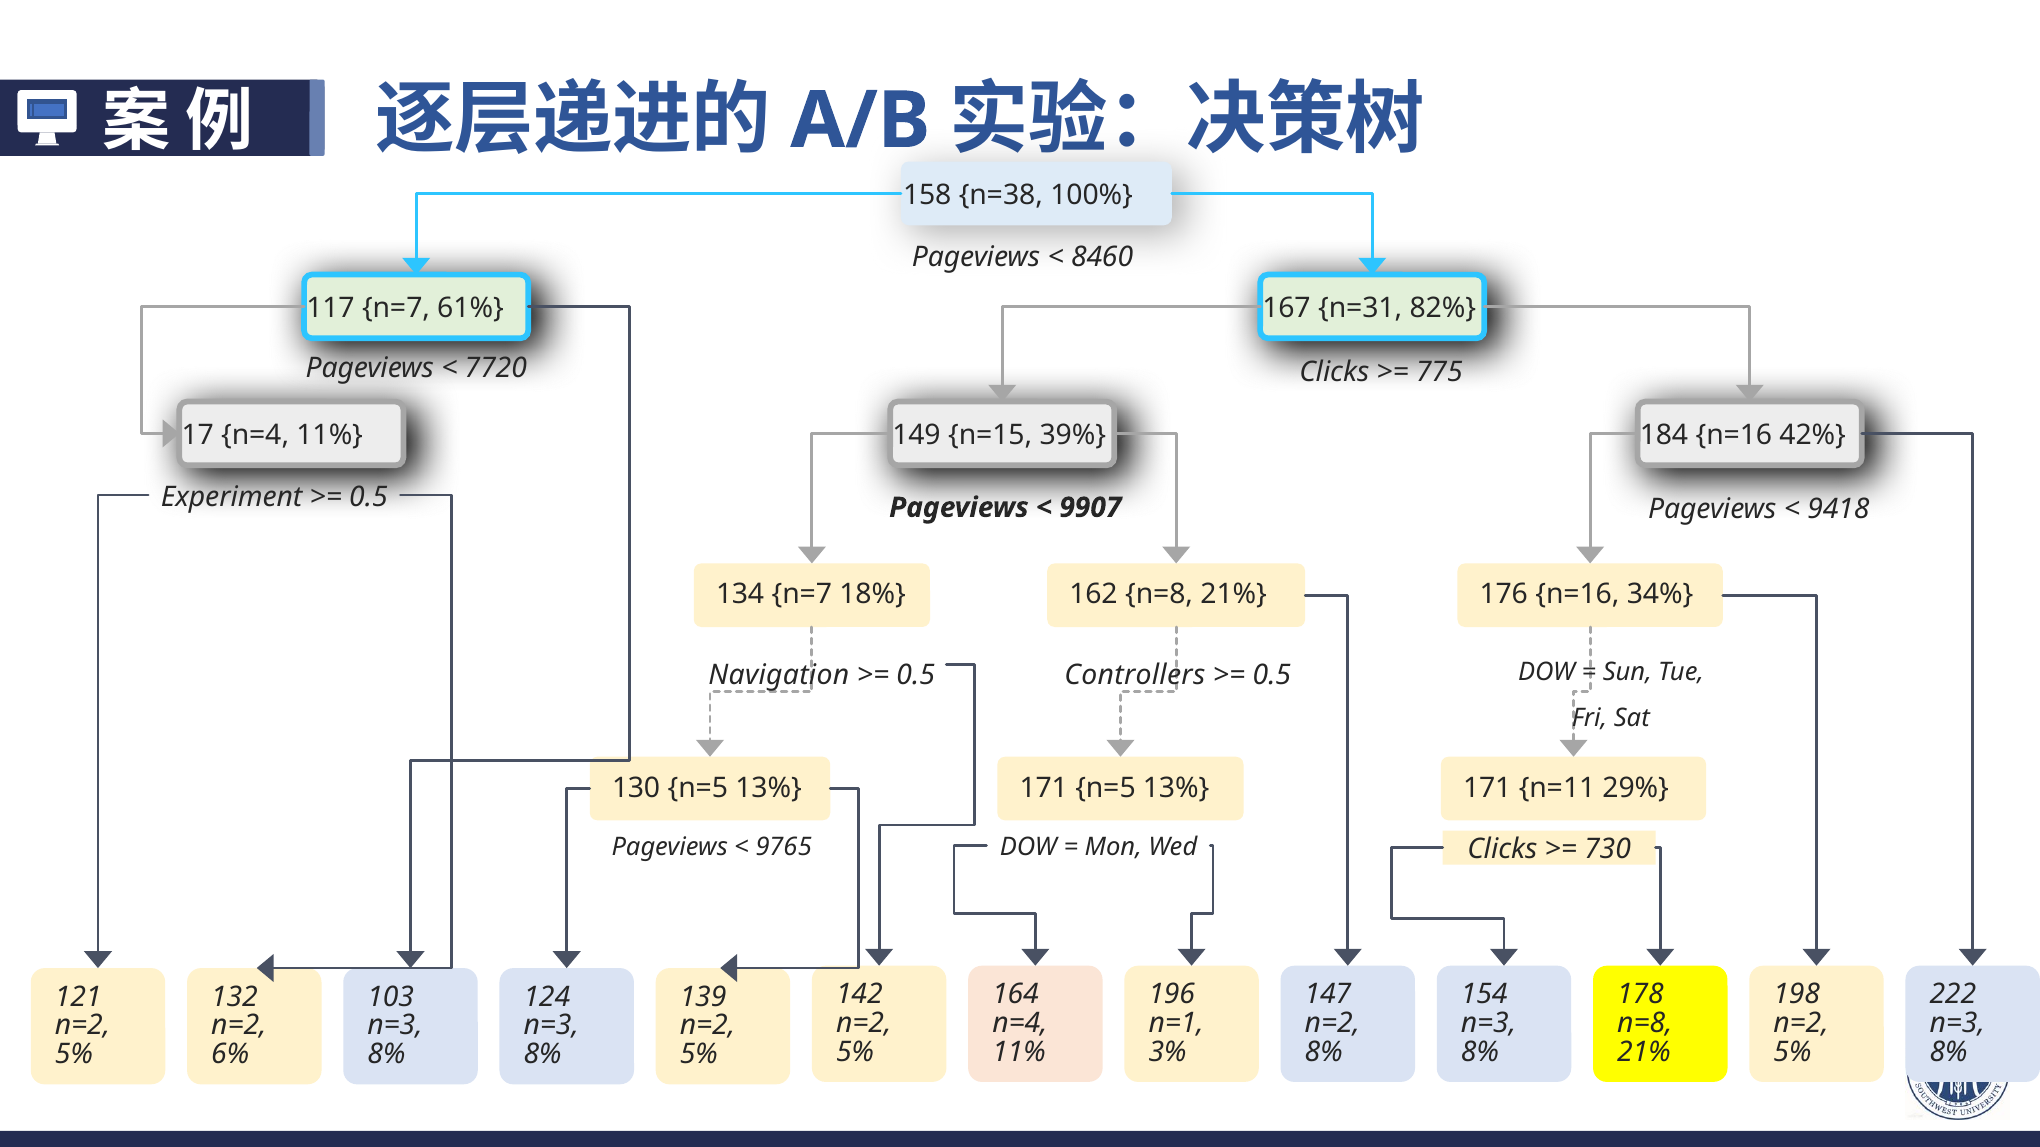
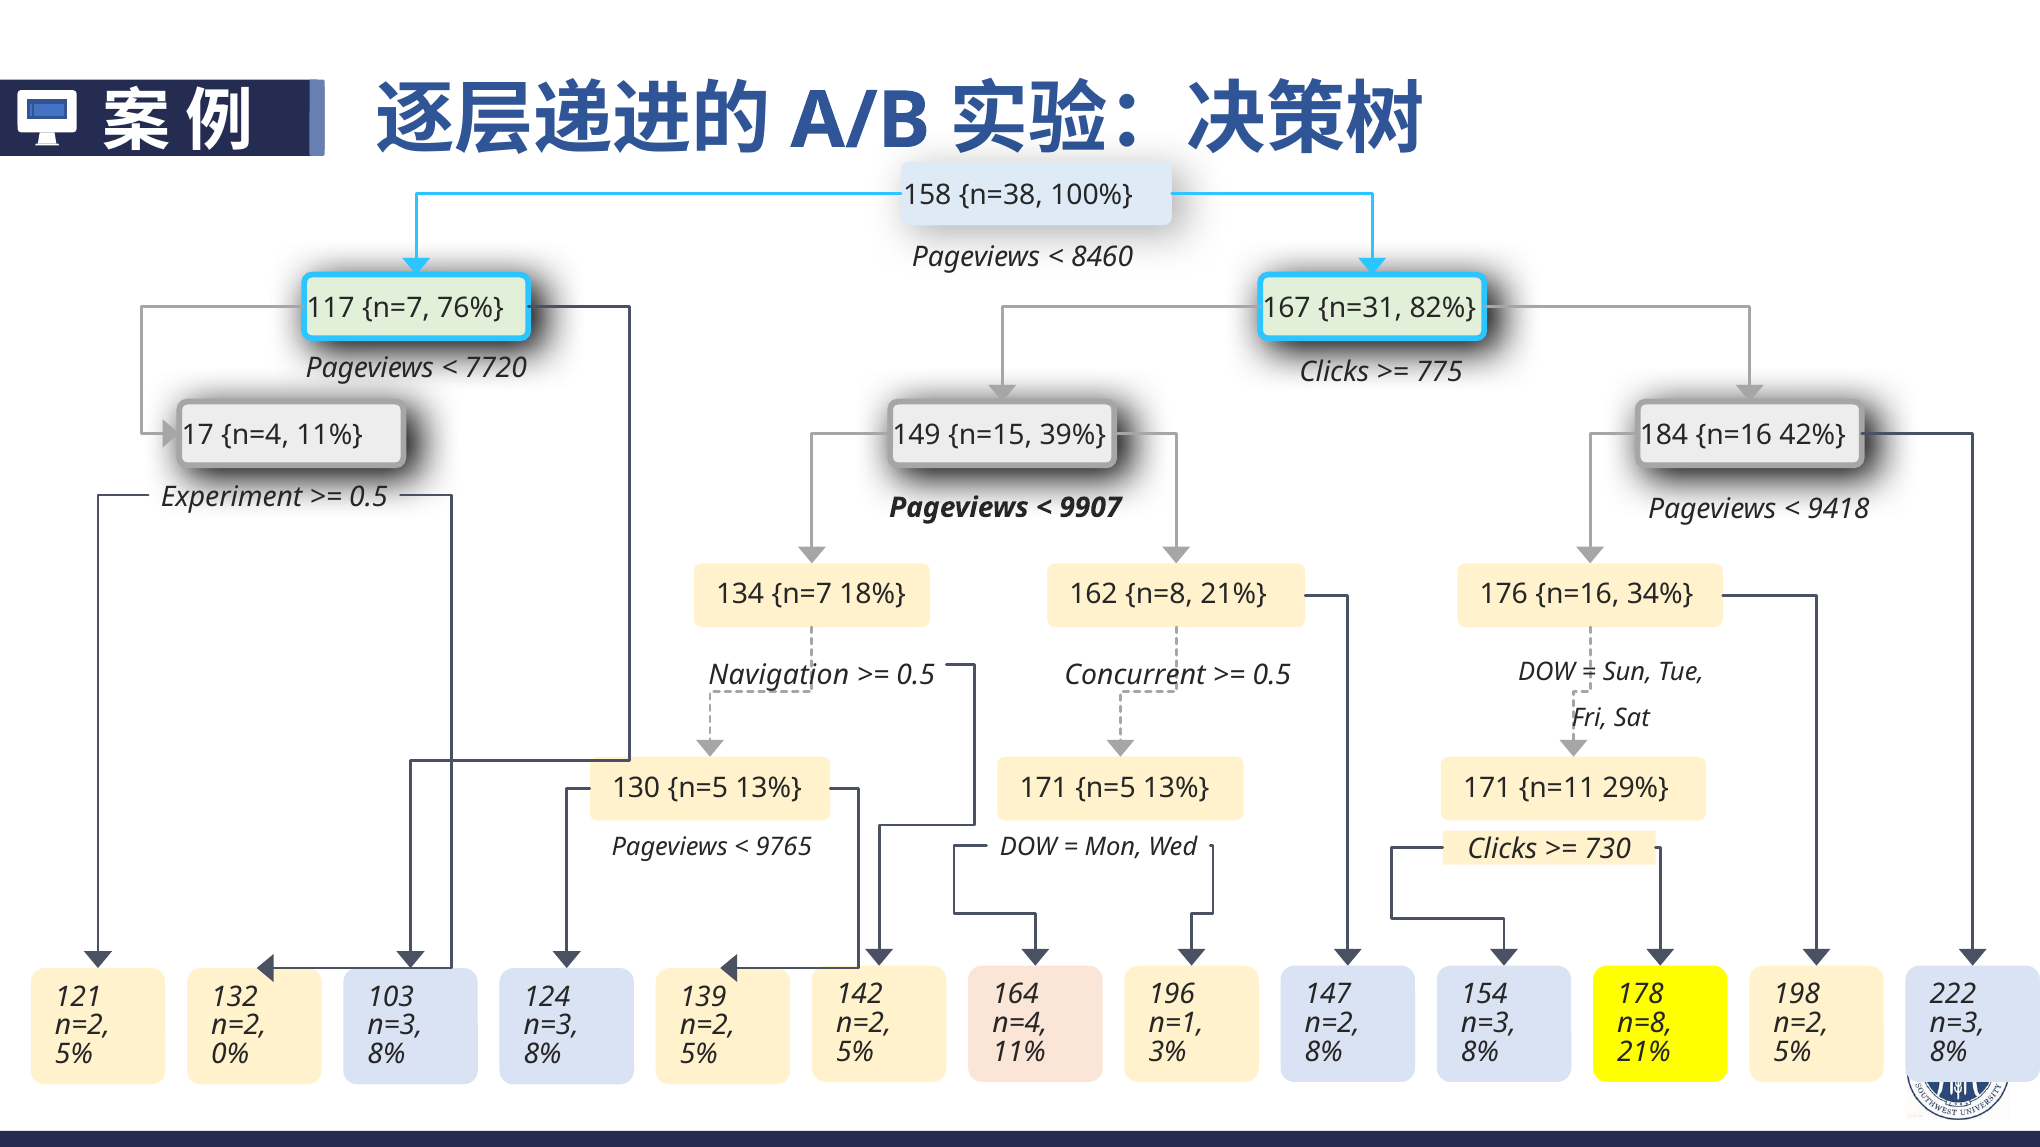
61%: 61% -> 76% (471, 309)
Controllers: Controllers -> Concurrent (1135, 675)
6%: 6% -> 0% (230, 1055)
